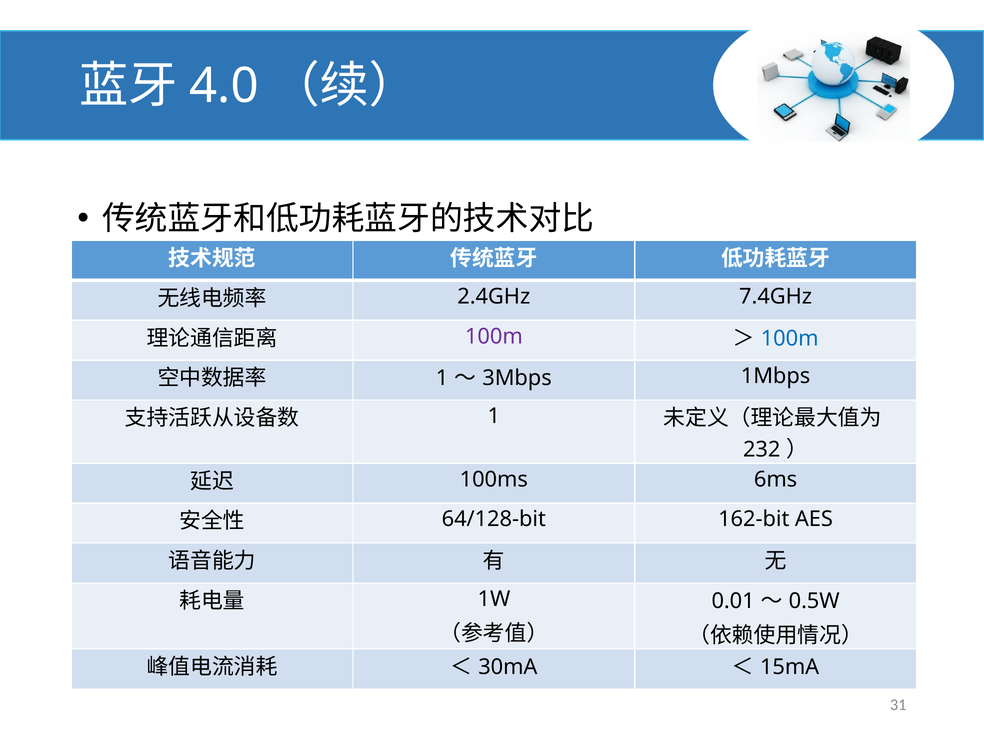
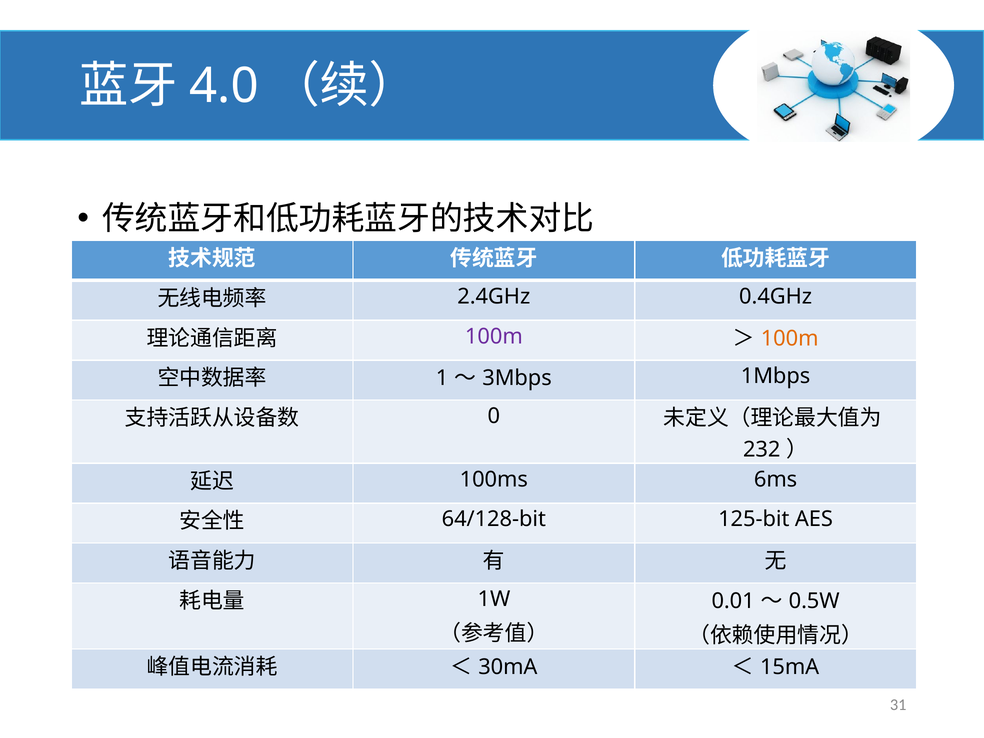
7.4GHz: 7.4GHz -> 0.4GHz (776, 296)
100m colour: blue -> orange (790, 338)
1: 1 -> 0 (494, 416)
162-bit: 162-bit -> 125-bit (754, 519)
